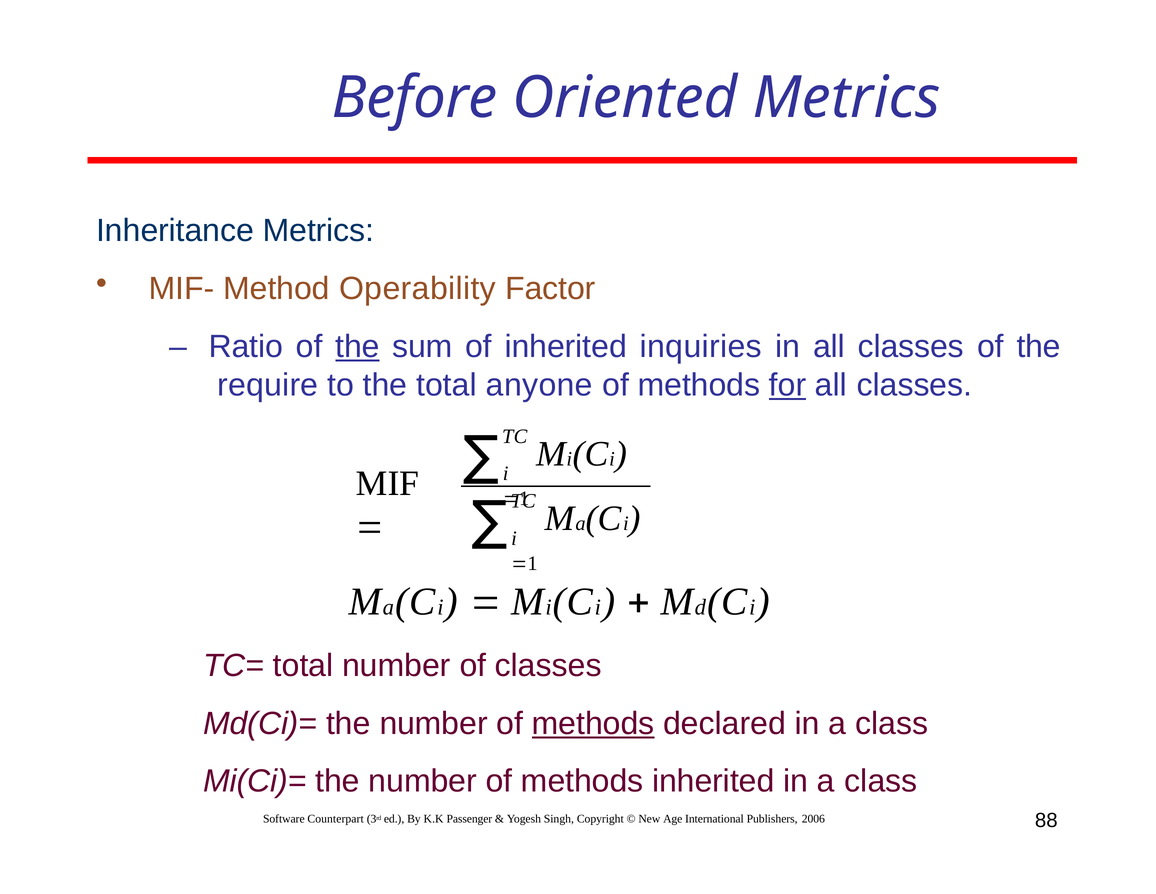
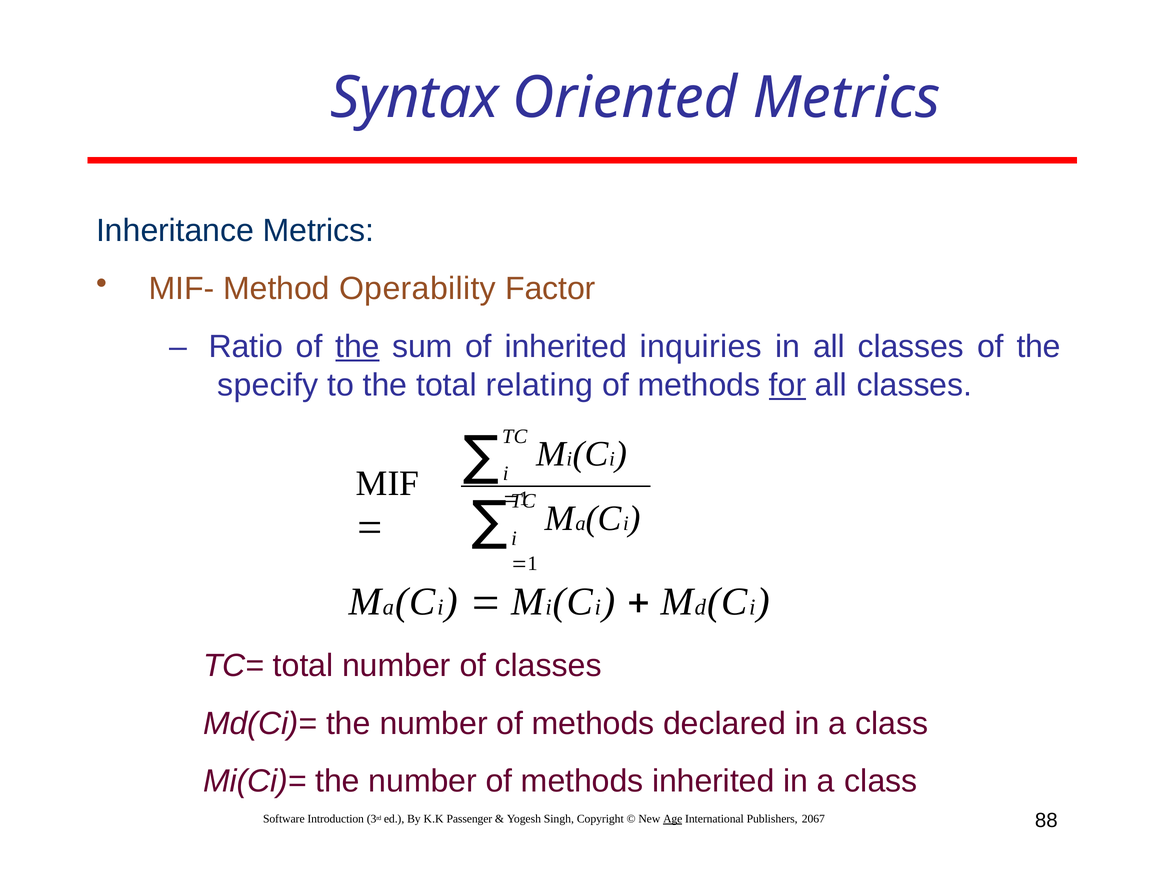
Before: Before -> Syntax (415, 98)
require: require -> specify (268, 385)
anyone: anyone -> relating (539, 385)
methods underline: present -> none (593, 723)
Counterpart: Counterpart -> Introduction (336, 818)
Age underline: none -> present (673, 818)
2006: 2006 -> 2067 (813, 818)
